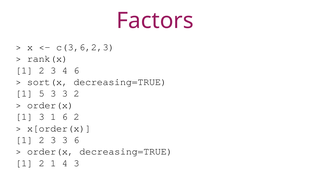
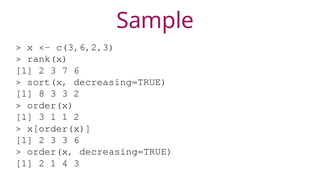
Factors: Factors -> Sample (155, 21)
3 4: 4 -> 7 (65, 70)
5: 5 -> 8 (42, 94)
1 6: 6 -> 1 (65, 117)
